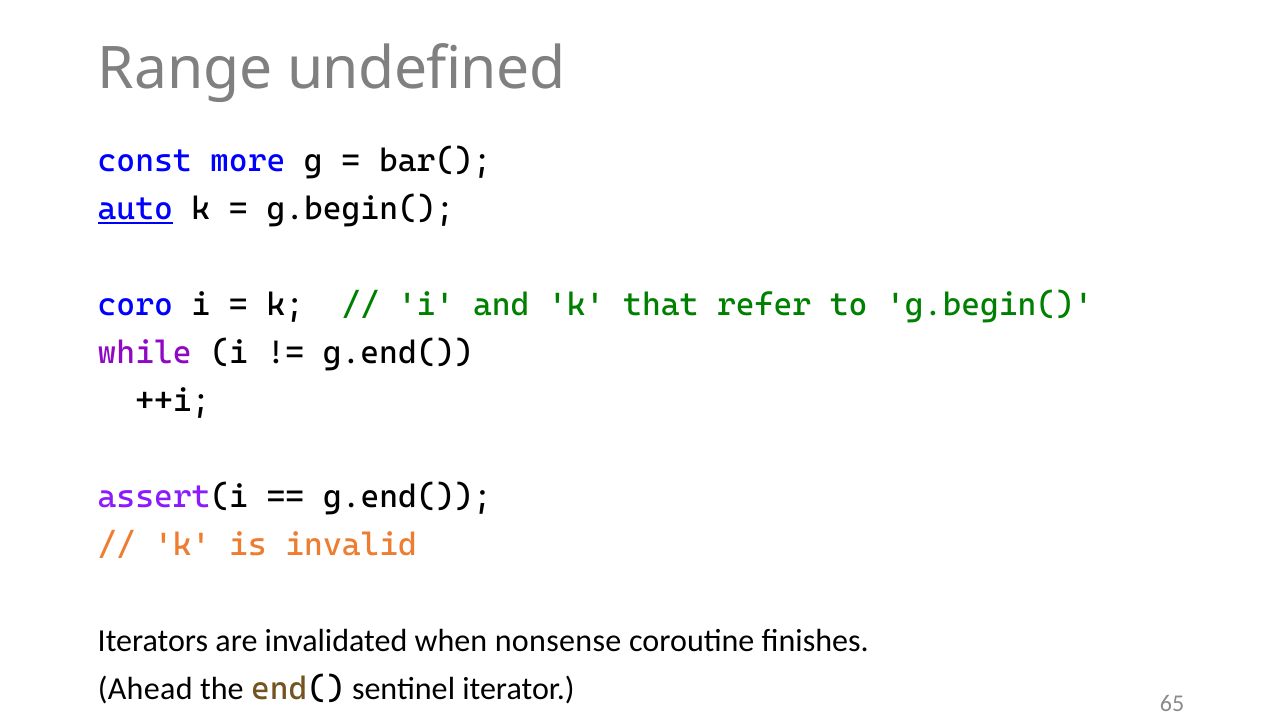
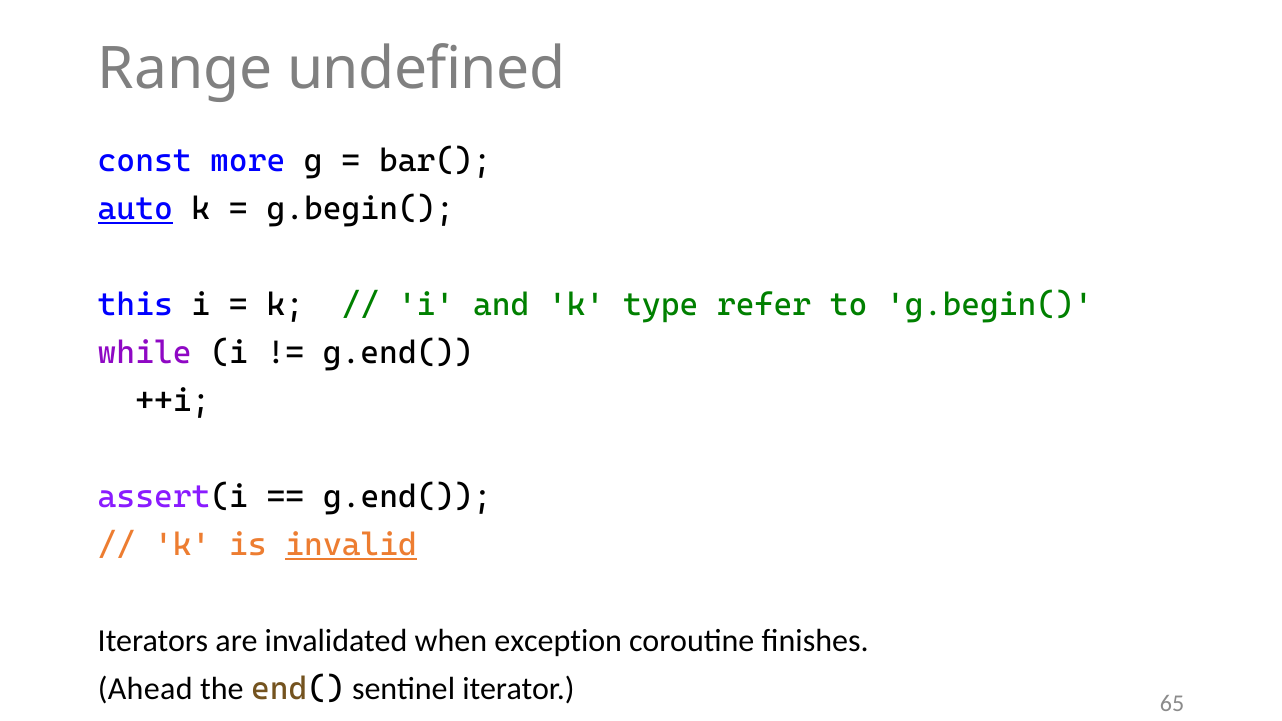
coro: coro -> this (135, 305)
that: that -> type (661, 305)
invalid underline: none -> present (351, 545)
nonsense: nonsense -> exception (558, 641)
